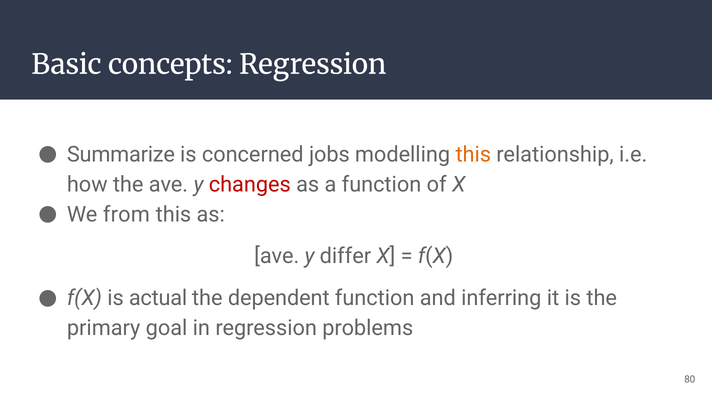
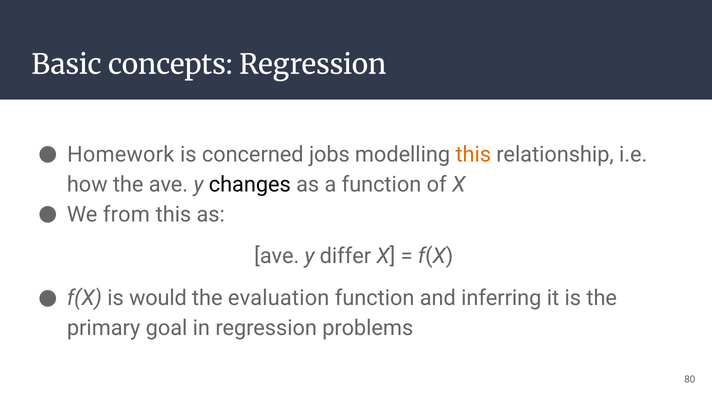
Summarize: Summarize -> Homework (121, 154)
changes colour: red -> black (250, 184)
actual: actual -> would (158, 298)
dependent: dependent -> evaluation (279, 298)
